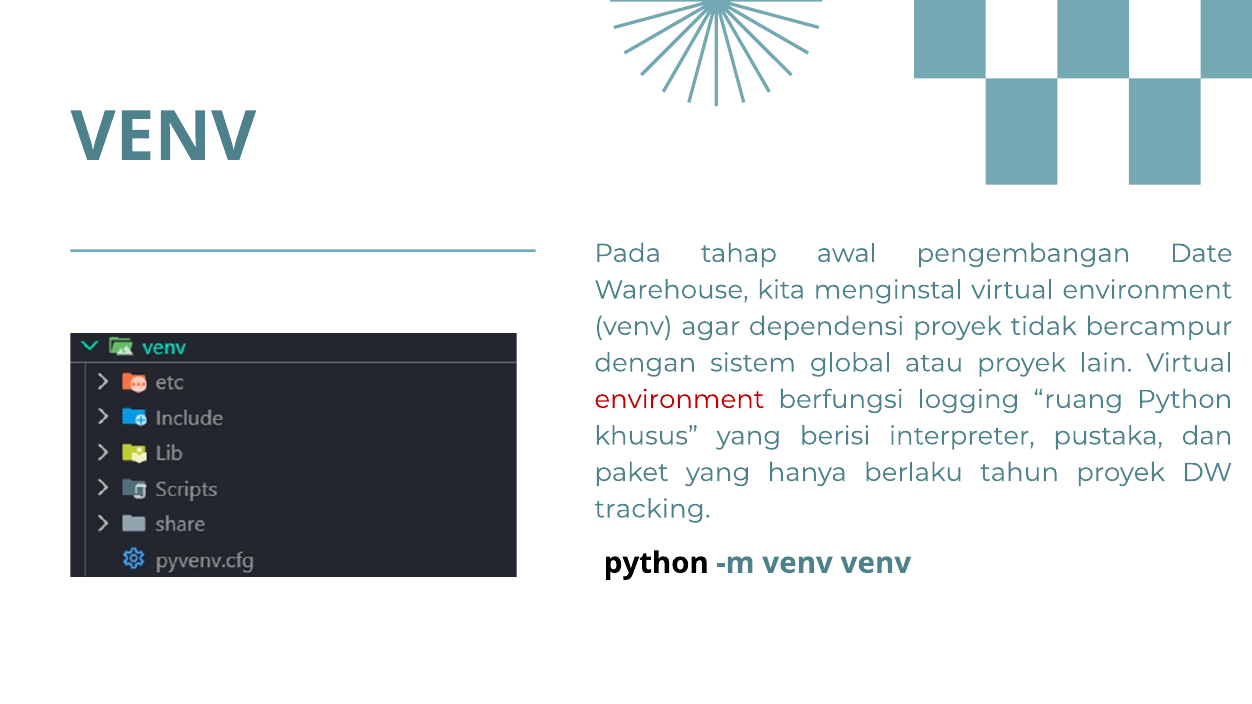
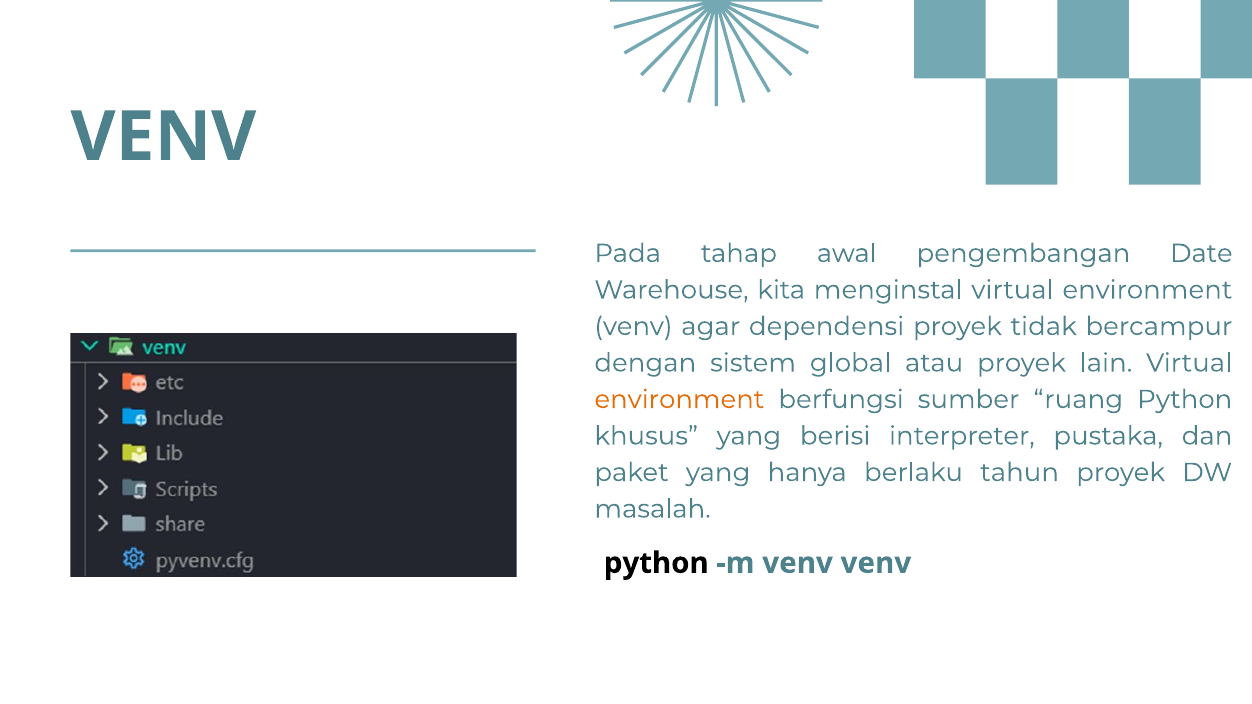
environment colour: red -> orange (679, 400)
logging: logging -> sumber (969, 400)
tracking: tracking -> masalah (653, 509)
